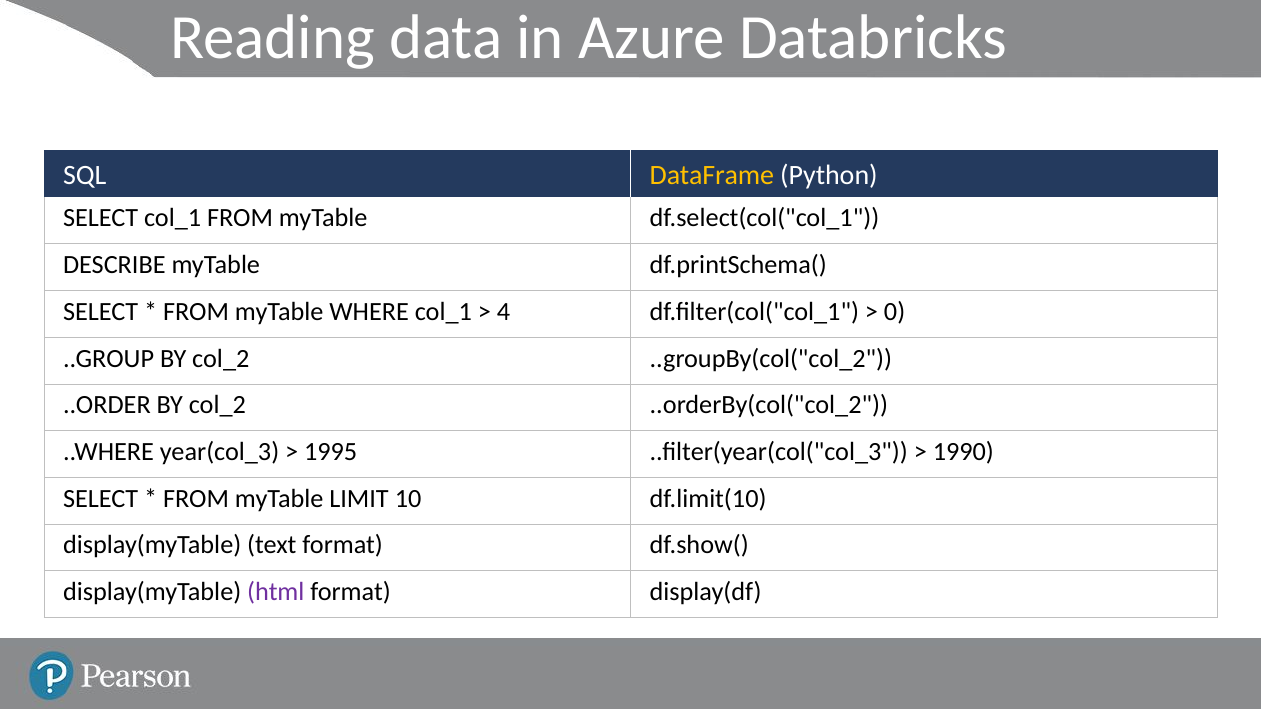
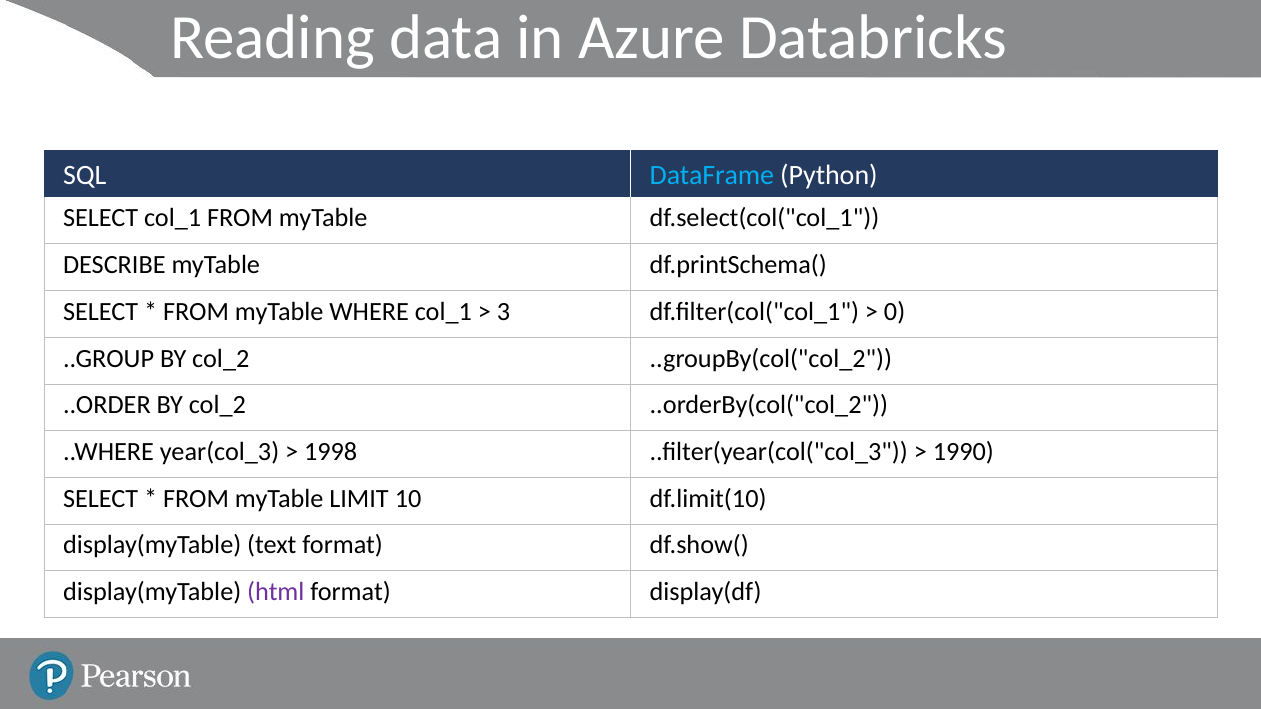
DataFrame colour: yellow -> light blue (712, 176)
4: 4 -> 3 (504, 312)
1995: 1995 -> 1998 (331, 452)
